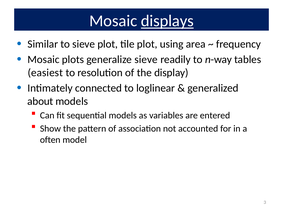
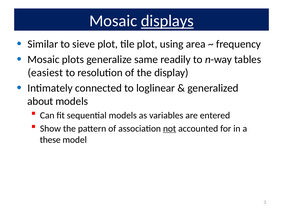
generalize sieve: sieve -> same (146, 60)
not underline: none -> present (170, 129)
often: often -> these (50, 140)
